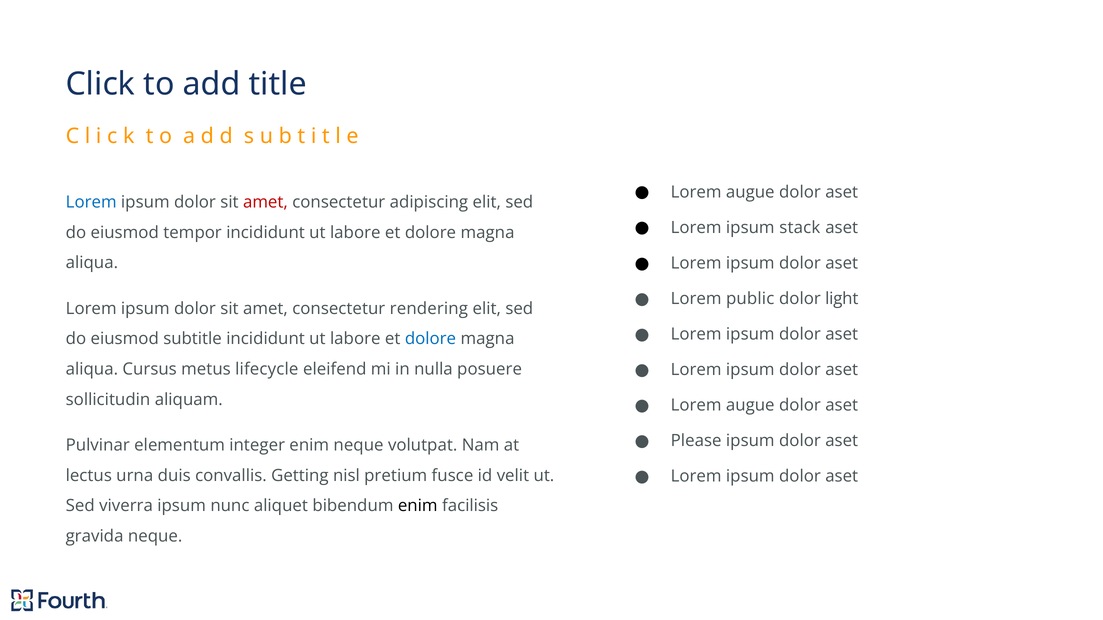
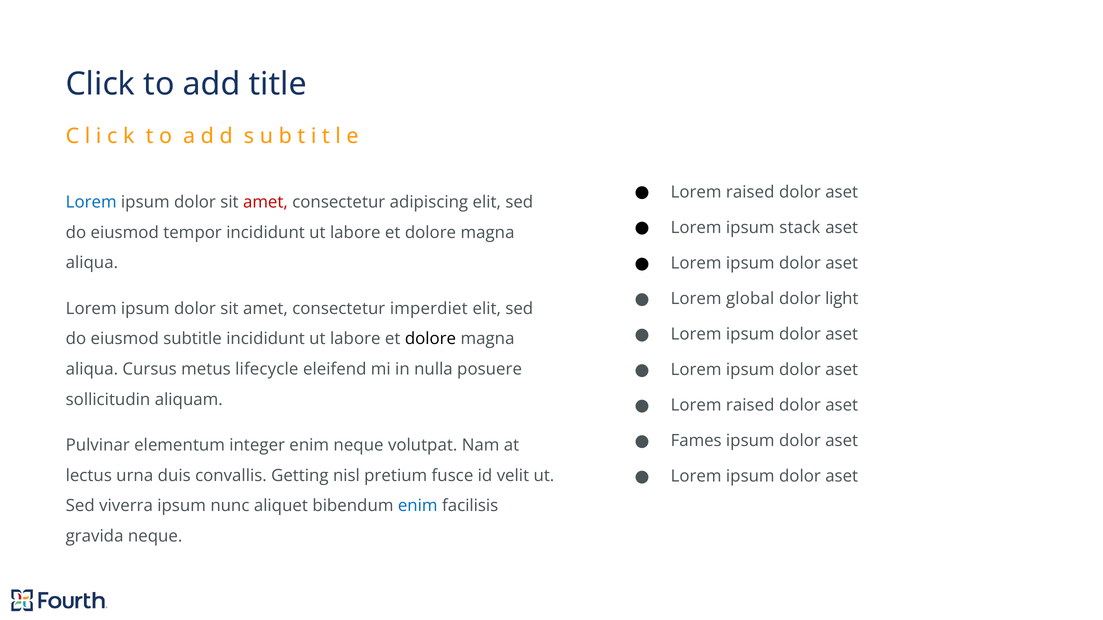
augue: augue -> raised (750, 192)
public: public -> global (750, 299)
rendering: rendering -> imperdiet (429, 309)
dolore colour: blue -> black (430, 339)
augue: augue -> raised (750, 406)
Please: Please -> Fames (696, 441)
enim colour: black -> blue (418, 506)
